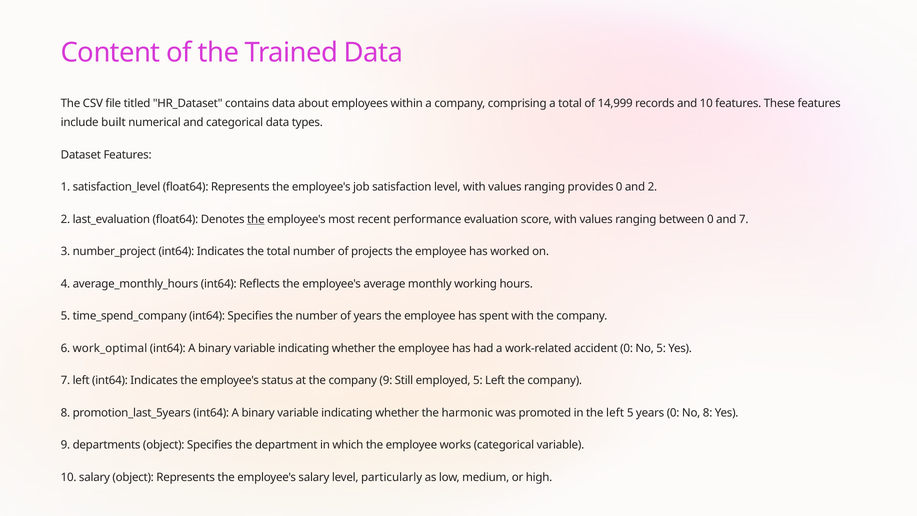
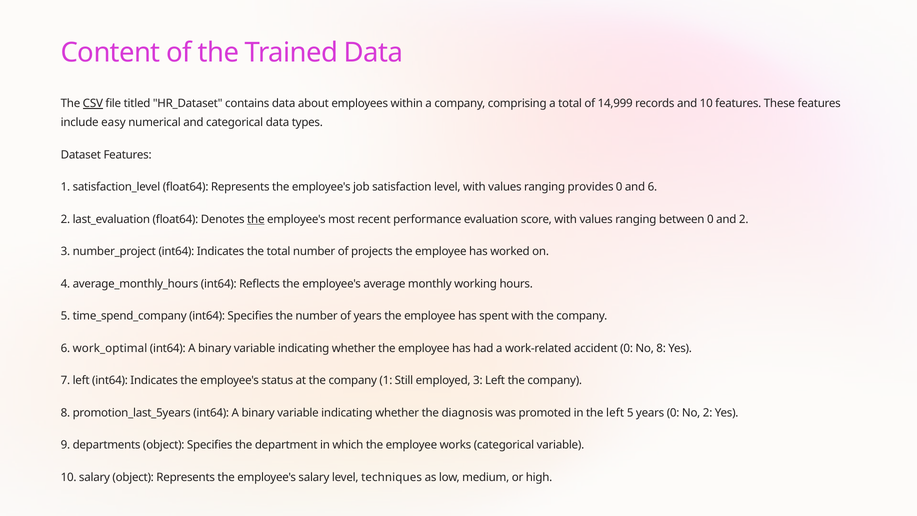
CSV underline: none -> present (93, 104)
built: built -> easy (113, 122)
and 2: 2 -> 6 (652, 187)
and 7: 7 -> 2 (744, 219)
No 5: 5 -> 8 (661, 348)
company 9: 9 -> 1 (386, 380)
employed 5: 5 -> 3 (478, 380)
harmonic: harmonic -> diagnosis (467, 413)
No 8: 8 -> 2 (708, 413)
particularly: particularly -> techniques (392, 477)
